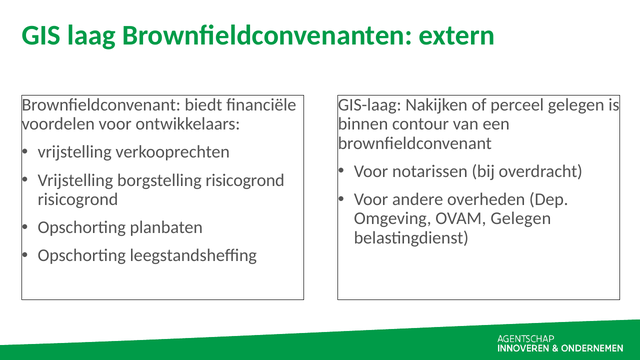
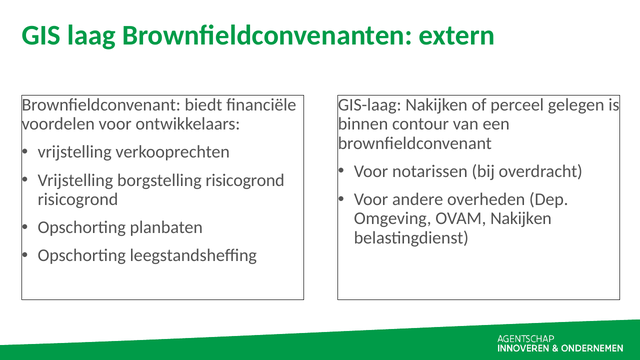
OVAM Gelegen: Gelegen -> Nakijken (521, 219)
